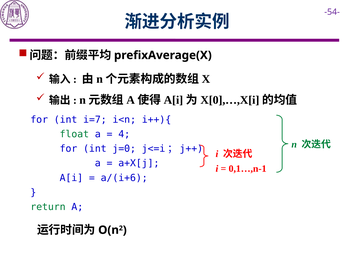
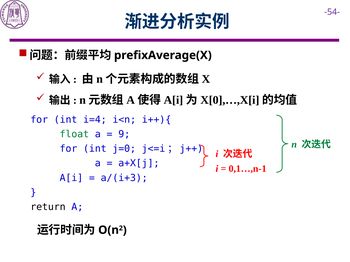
i=7: i=7 -> i=4 (95, 120)
4: 4 -> 9 (124, 134)
a/(i+6: a/(i+6 -> a/(i+3 (124, 178)
return colour: green -> black (48, 207)
